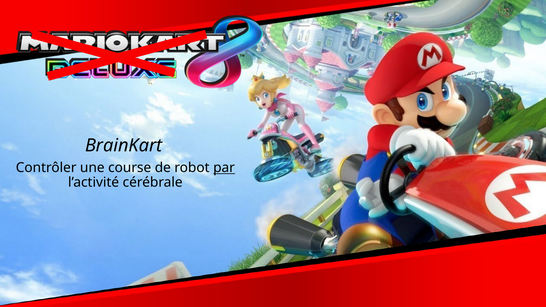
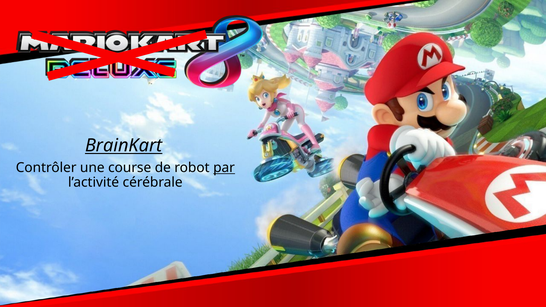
BrainKart underline: none -> present (124, 146)
